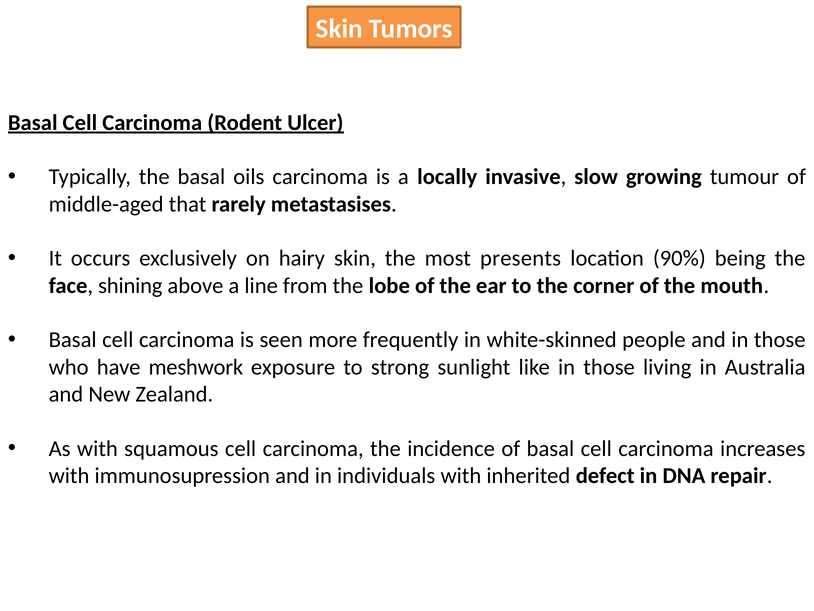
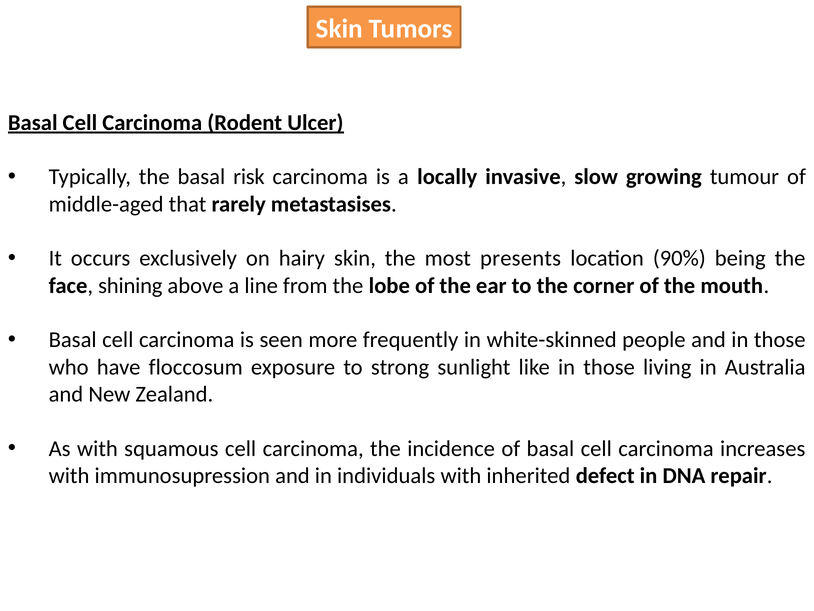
oils: oils -> risk (249, 177)
meshwork: meshwork -> floccosum (196, 367)
